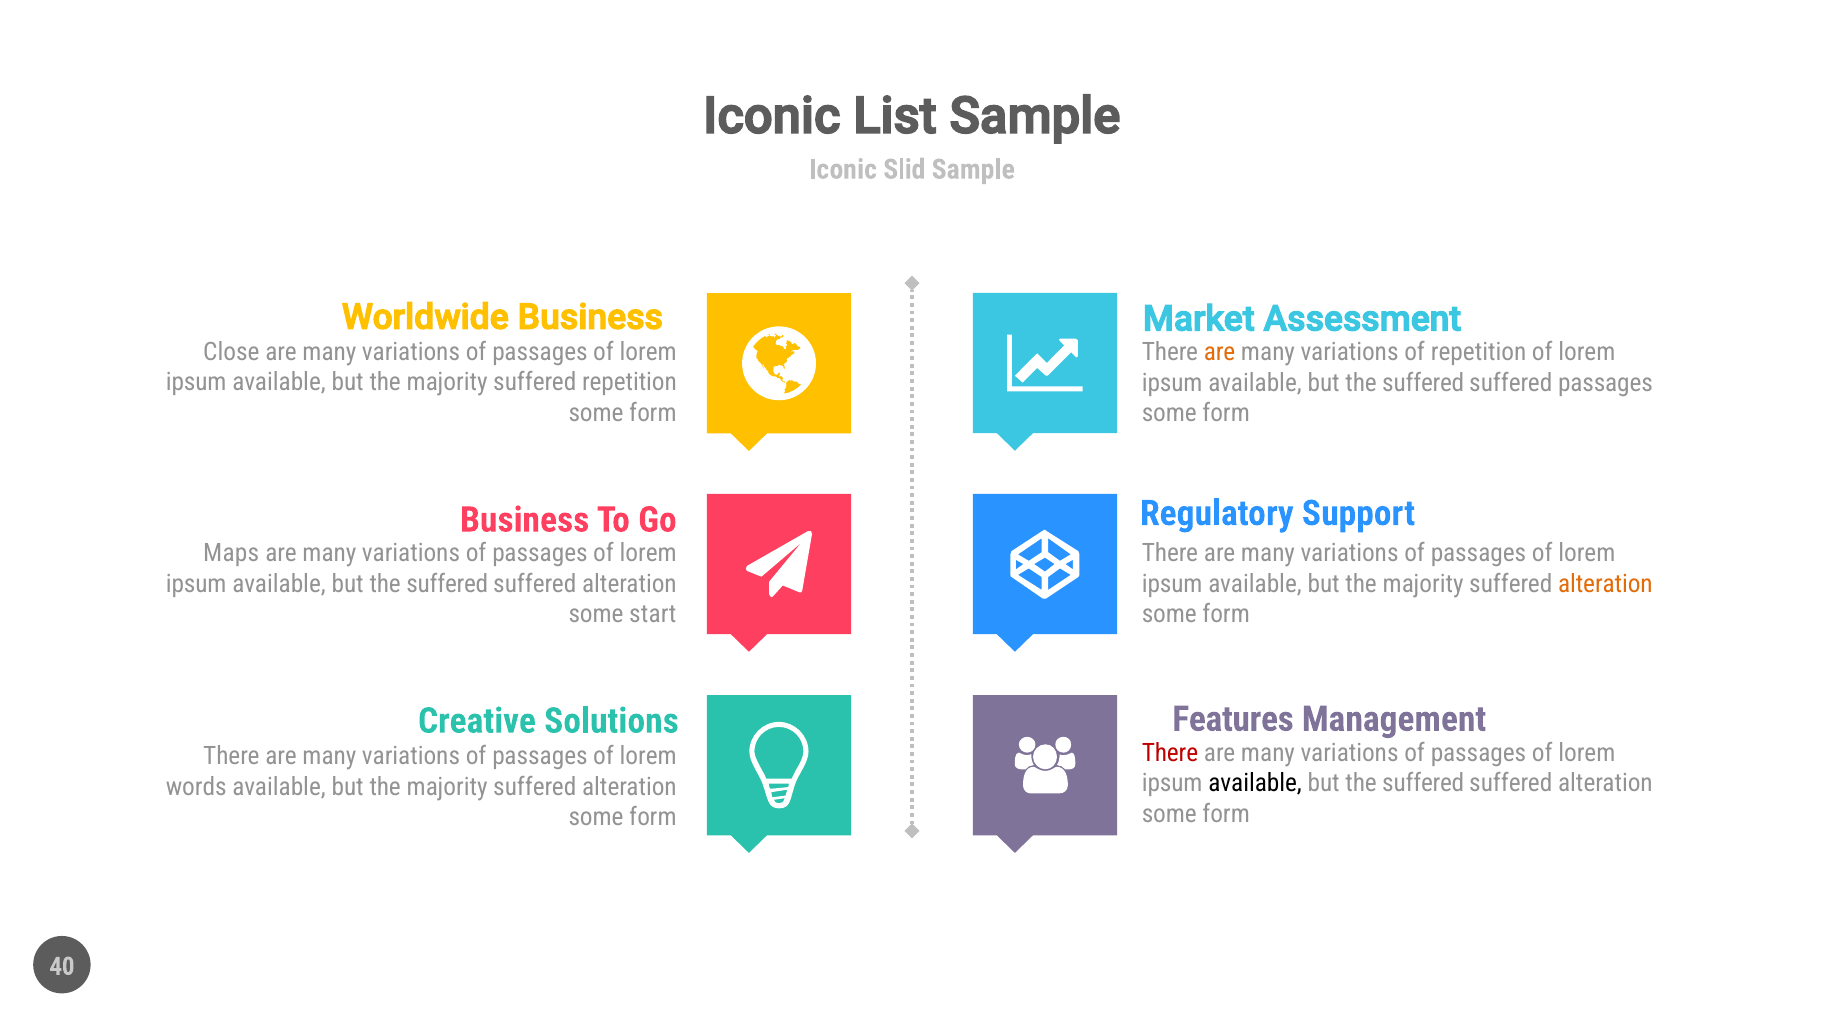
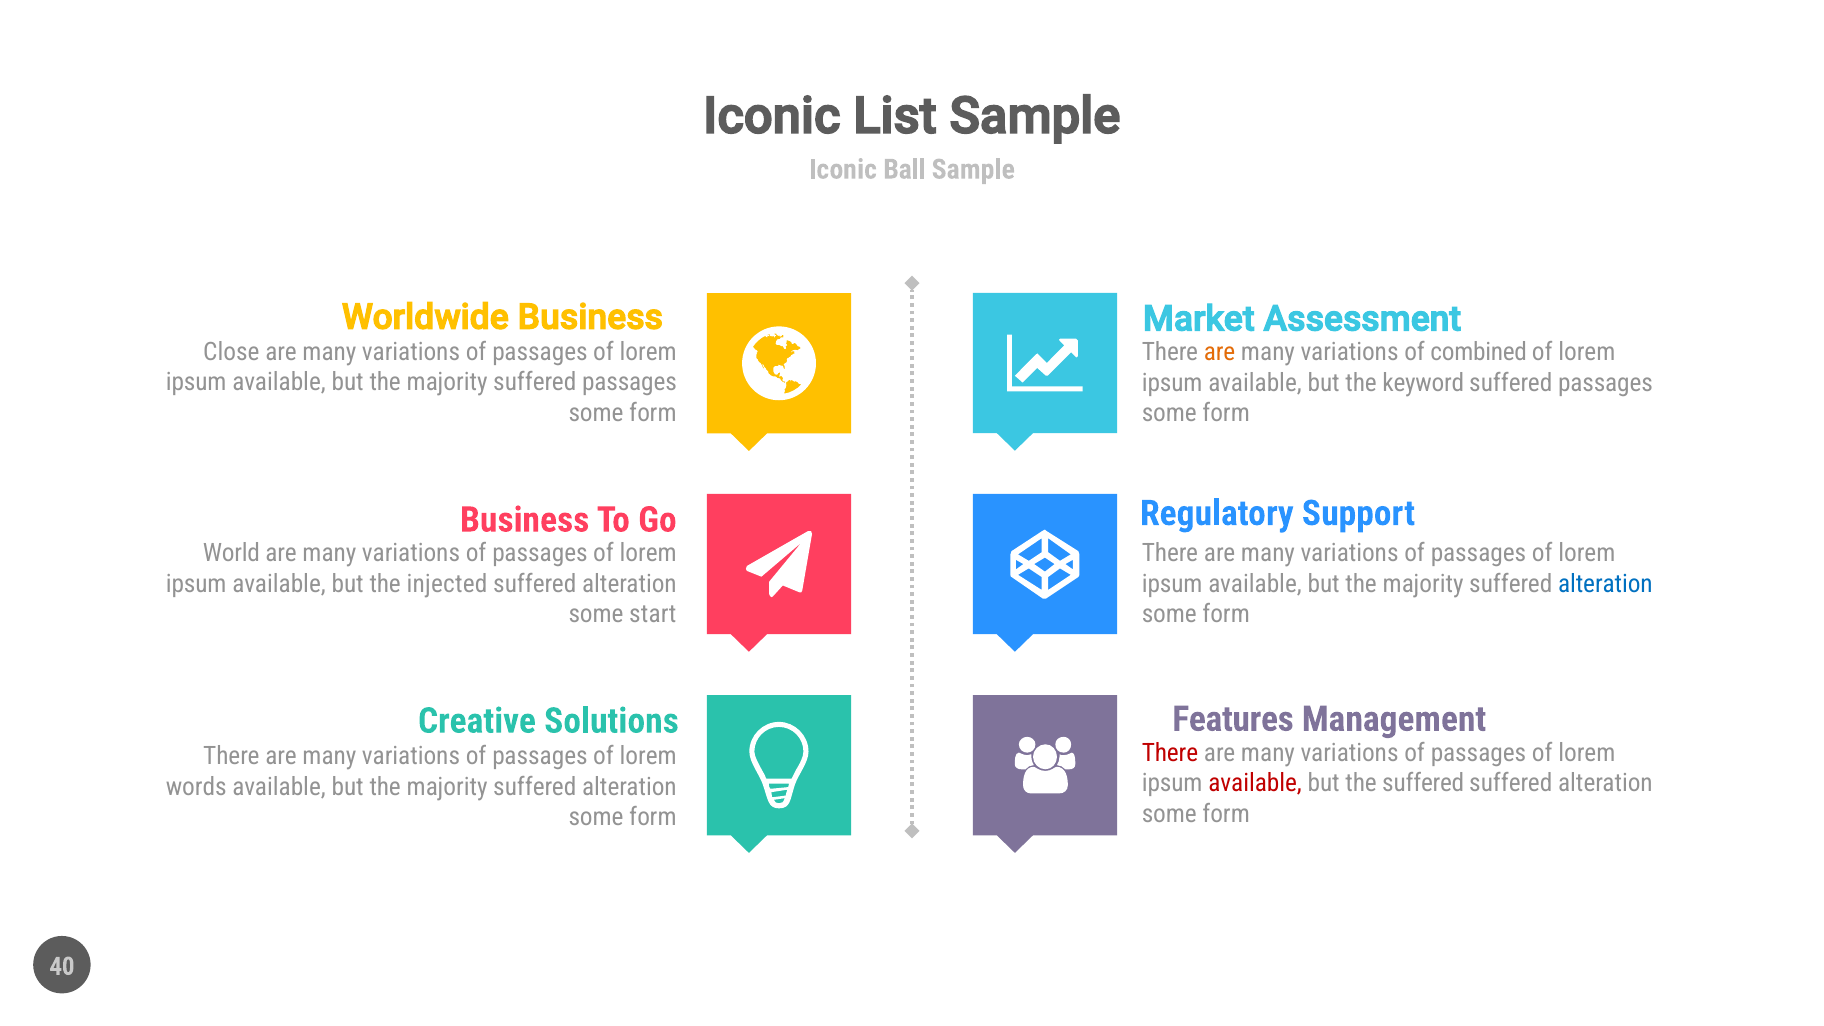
Slid: Slid -> Ball (904, 169)
of repetition: repetition -> combined (1479, 352)
majority suffered repetition: repetition -> passages (629, 383)
suffered: suffered -> keyword (1423, 383)
Maps: Maps -> World (231, 554)
suffered: suffered -> injected (447, 584)
alteration colour: orange -> blue (1605, 584)
available colour: black -> red (1255, 783)
